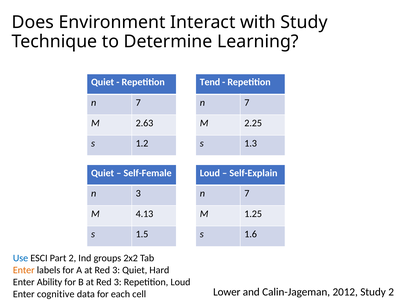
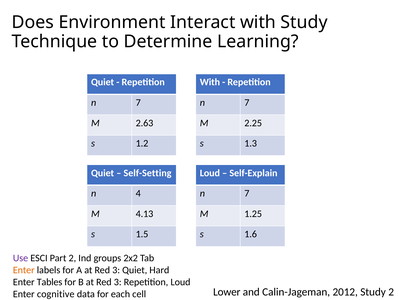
Tend: Tend -> With (210, 82)
Self-Female: Self-Female -> Self-Setting (148, 173)
n 3: 3 -> 4 (138, 193)
Use colour: blue -> purple (21, 257)
Ability: Ability -> Tables (50, 281)
